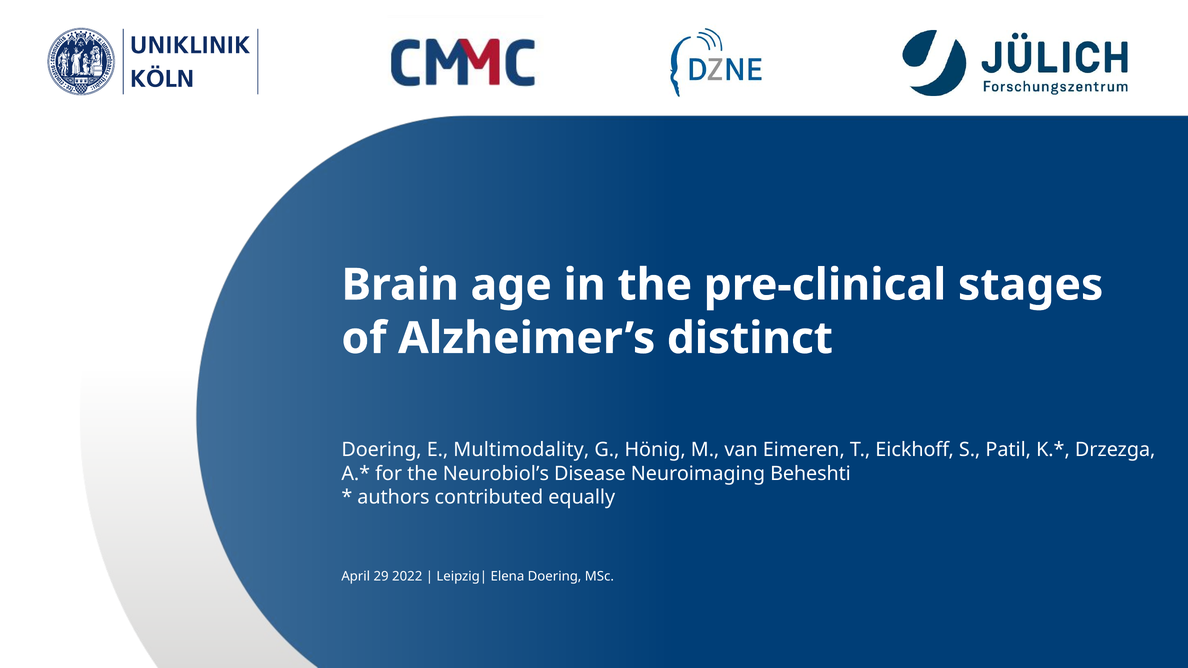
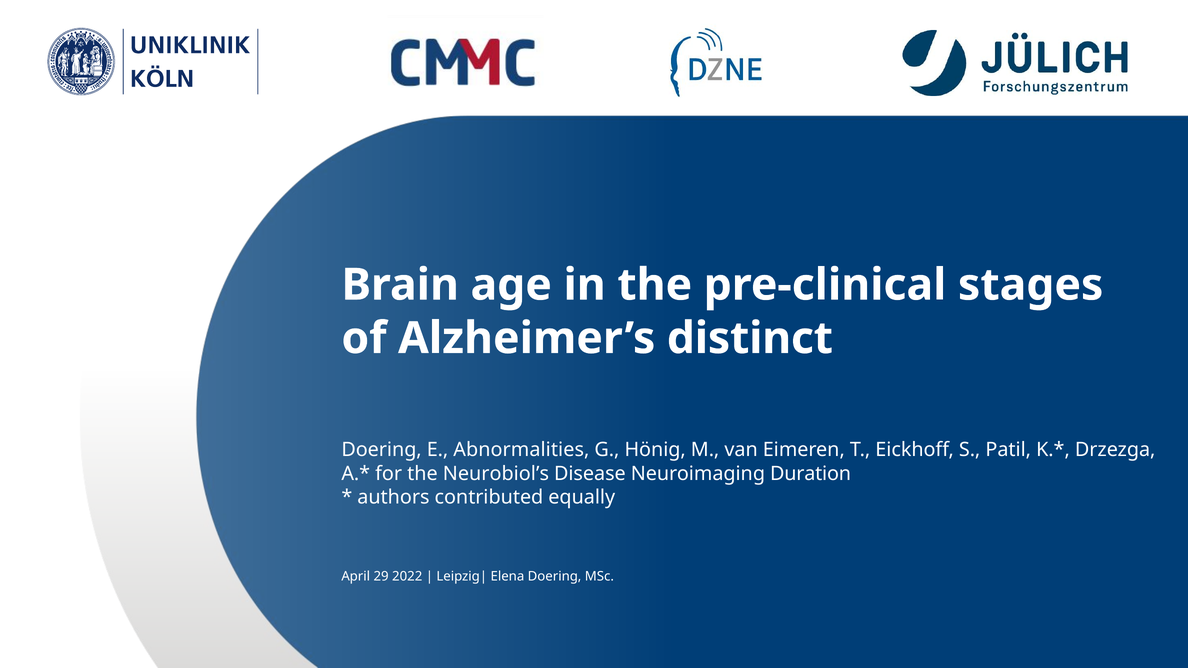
Multimodality: Multimodality -> Abnormalities (521, 450)
Beheshti: Beheshti -> Duration (811, 474)
